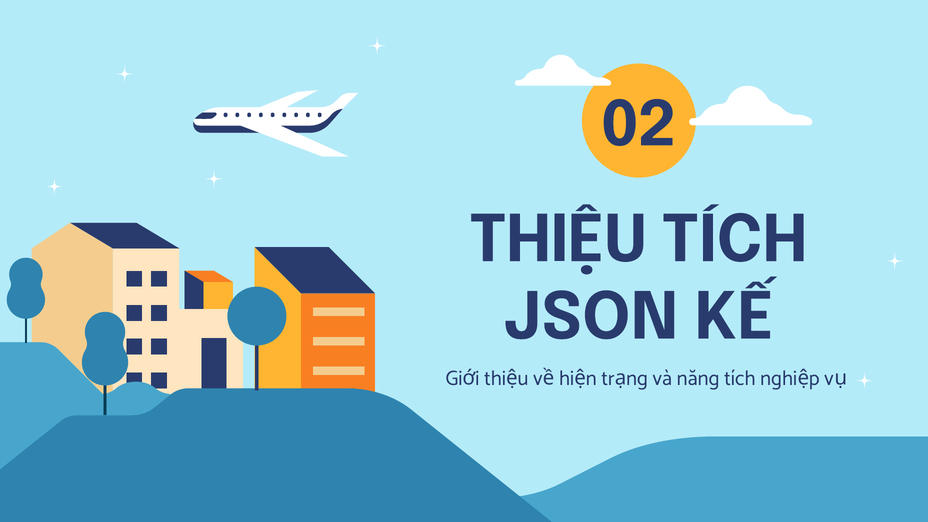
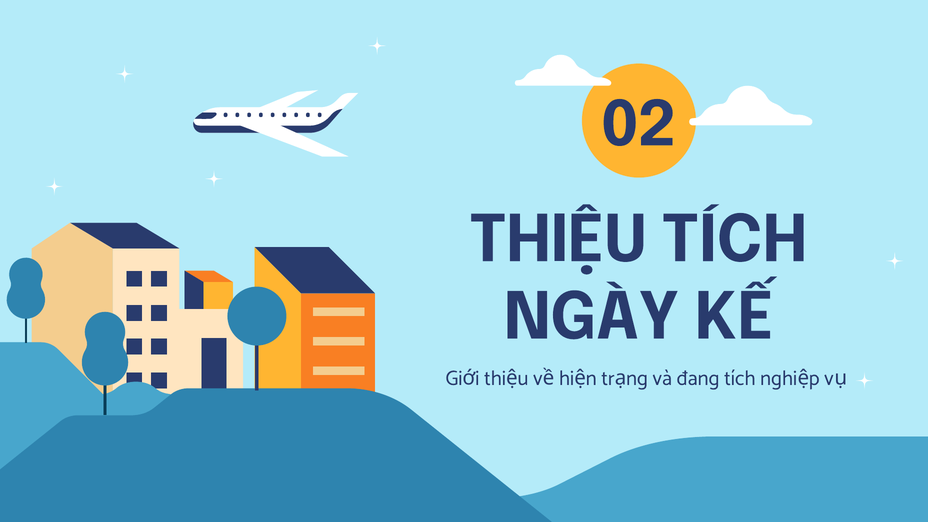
JSON: JSON -> NGÀY (591, 317)
năng: năng -> đang (698, 378)
